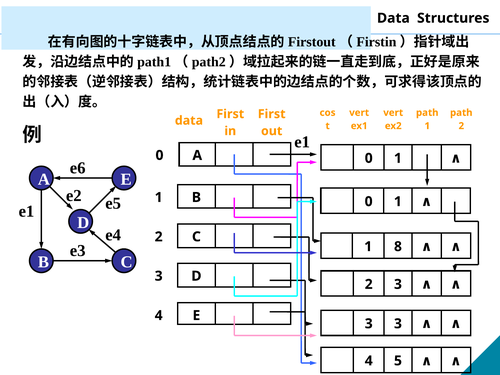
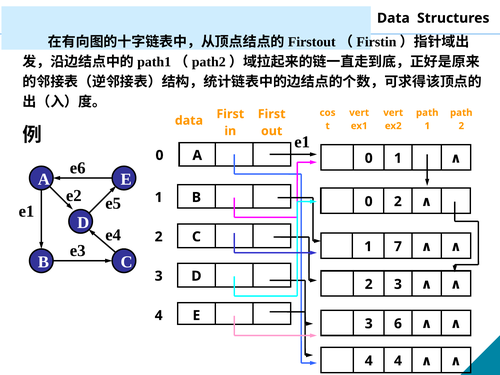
1: 1 -> 2 (398, 202)
8: 8 -> 7 (398, 247)
3 3: 3 -> 6 (398, 324)
4 5: 5 -> 4 (398, 361)
